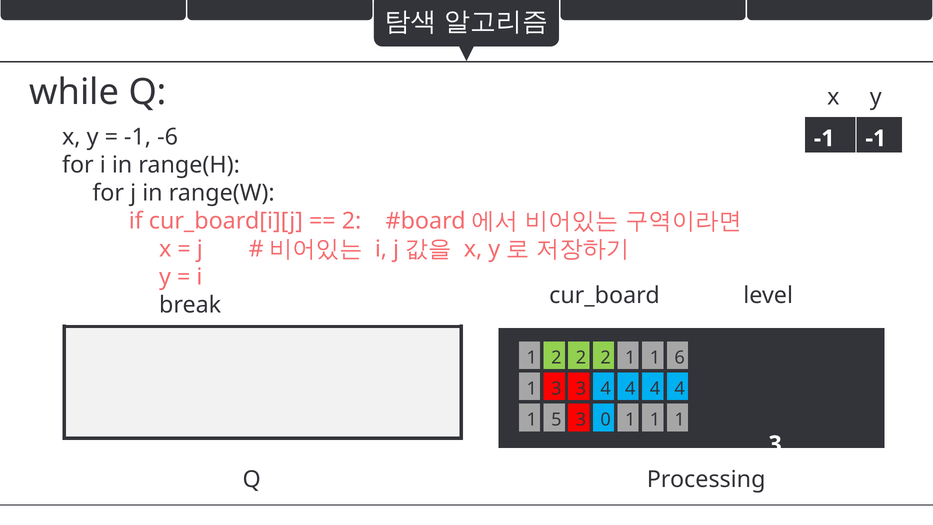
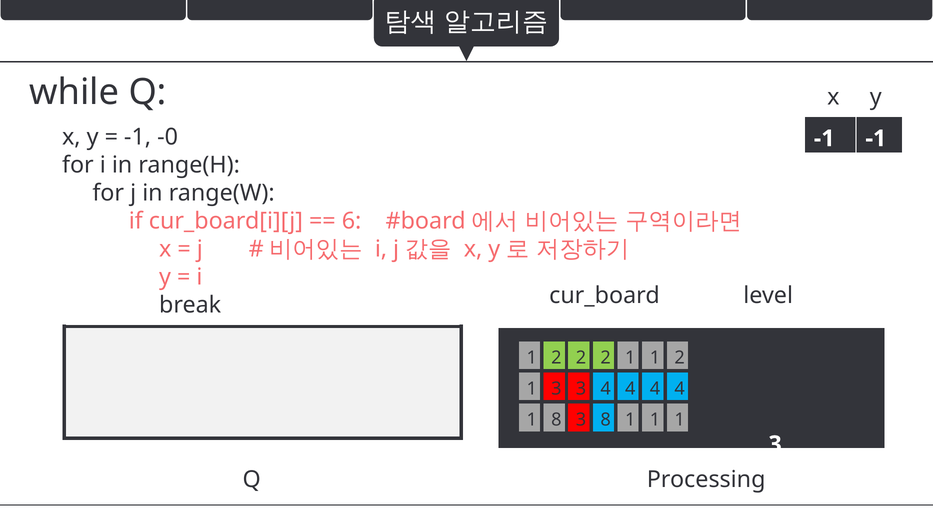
-6: -6 -> -0 (168, 137)
2: 2 -> 6 (352, 221)
1 1 6: 6 -> 2 (680, 358)
1 5: 5 -> 8 (556, 420)
3 0: 0 -> 8 (606, 420)
